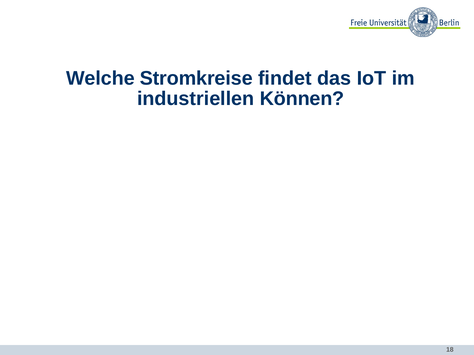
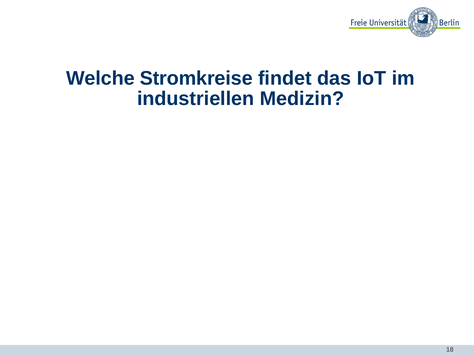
Können: Können -> Medizin (302, 99)
